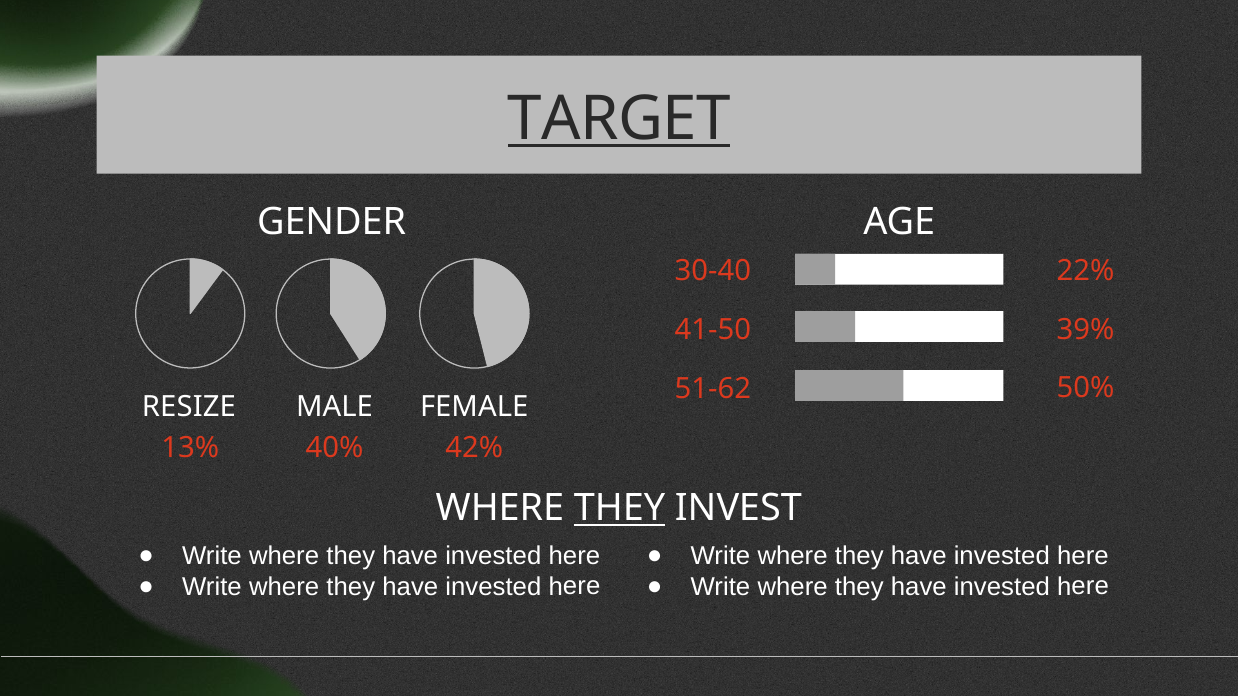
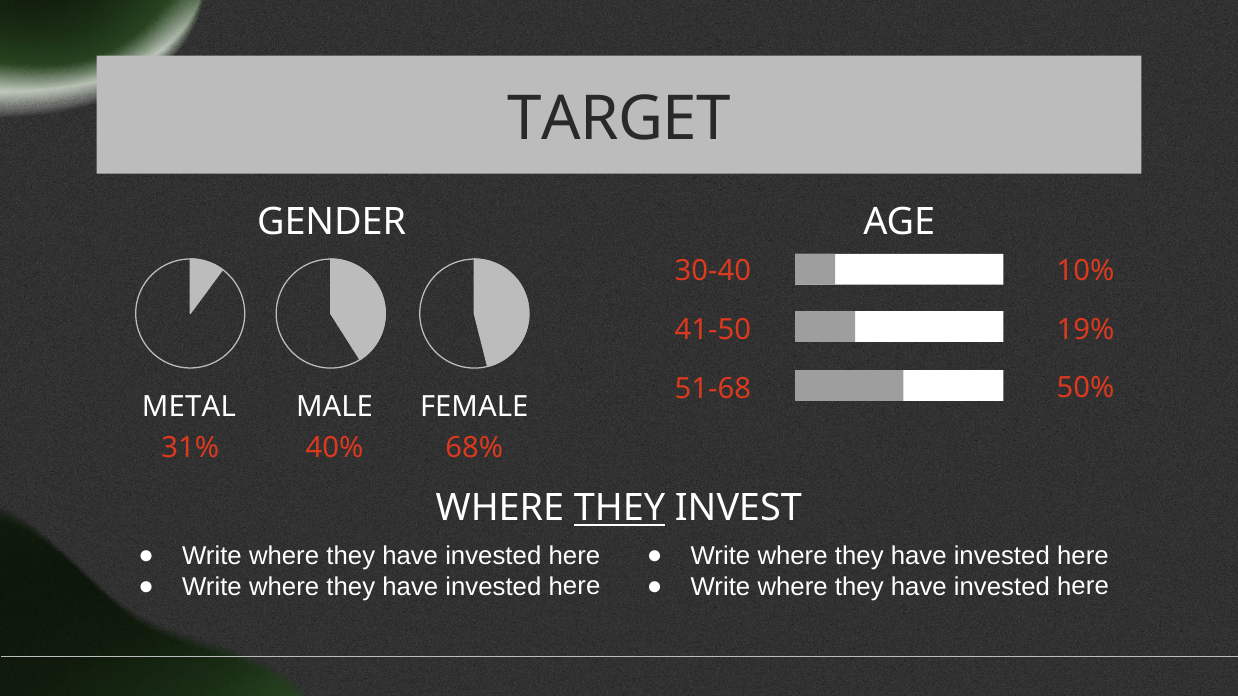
TARGET underline: present -> none (619, 119)
22%: 22% -> 10% (1085, 271)
39%: 39% -> 19% (1085, 330)
51-62: 51-62 -> 51-68 (713, 389)
RESIZE: RESIZE -> METAL (189, 407)
13%: 13% -> 31% (190, 448)
42%: 42% -> 68% (474, 448)
